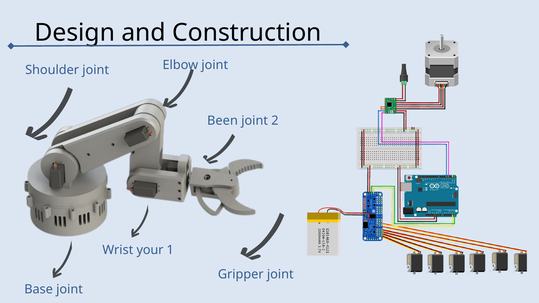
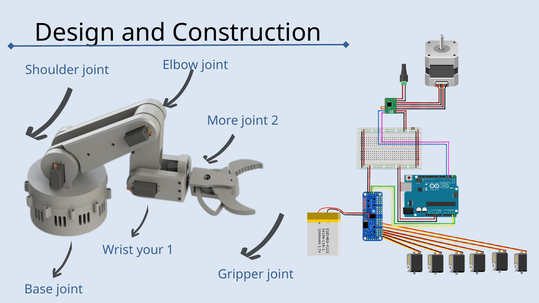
Been: Been -> More (223, 121)
